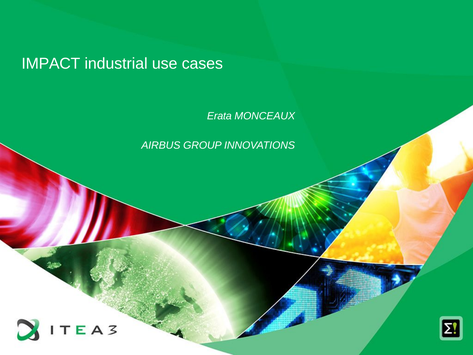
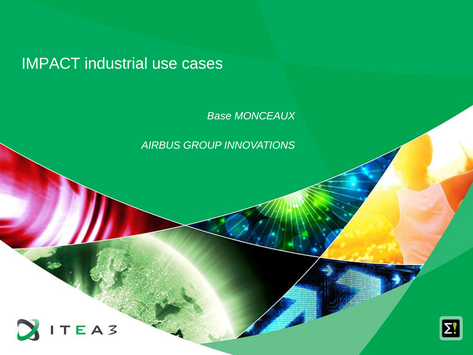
Erata: Erata -> Base (219, 116)
